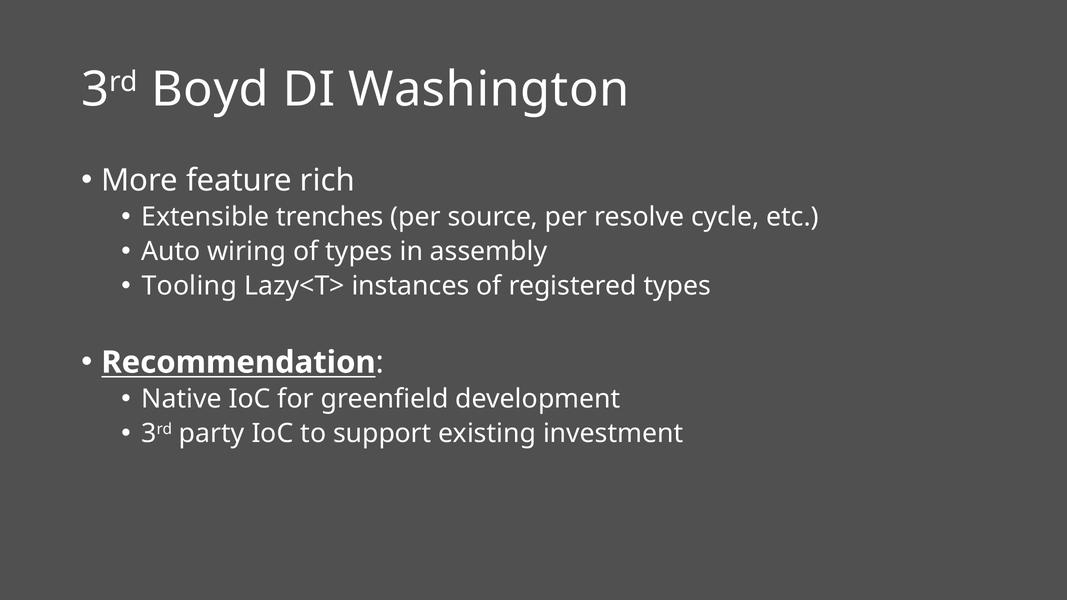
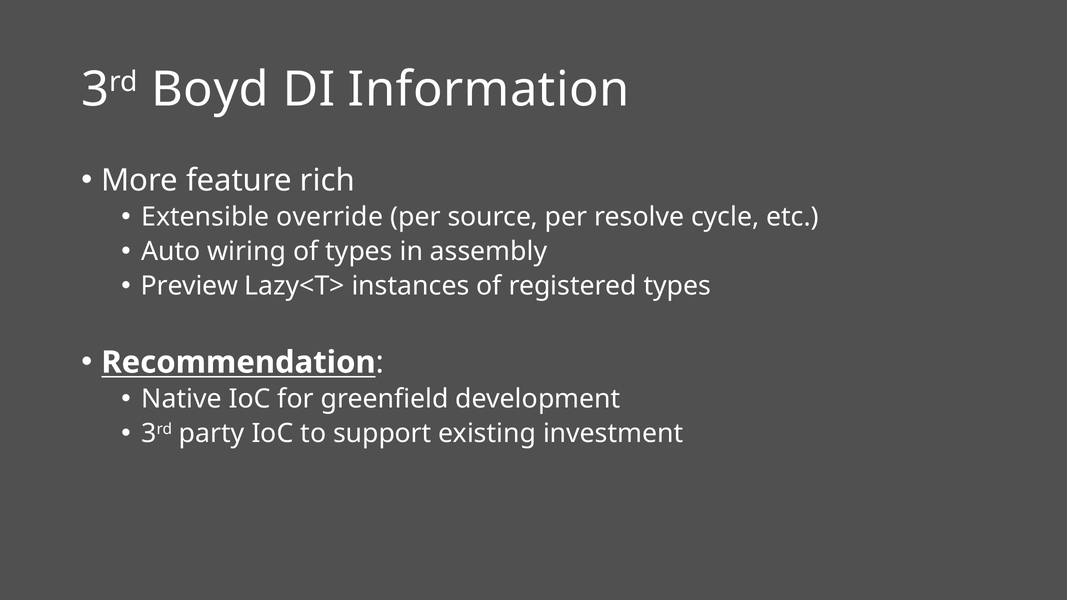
Washington: Washington -> Information (489, 90)
trenches: trenches -> override (330, 217)
Tooling: Tooling -> Preview (189, 286)
